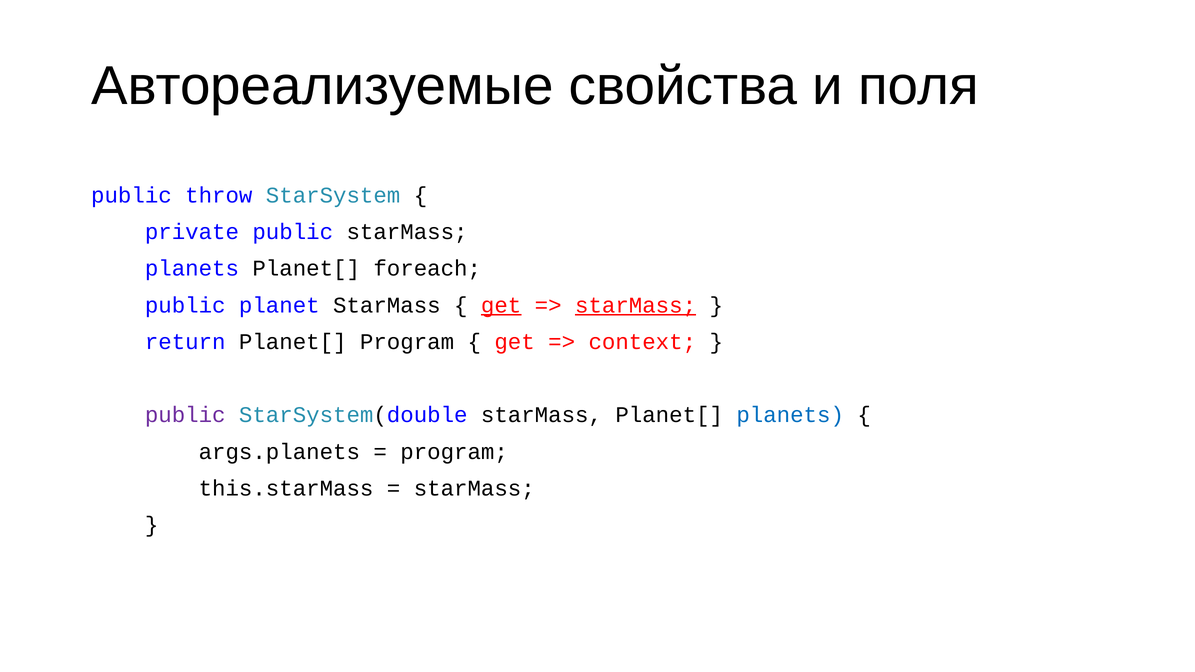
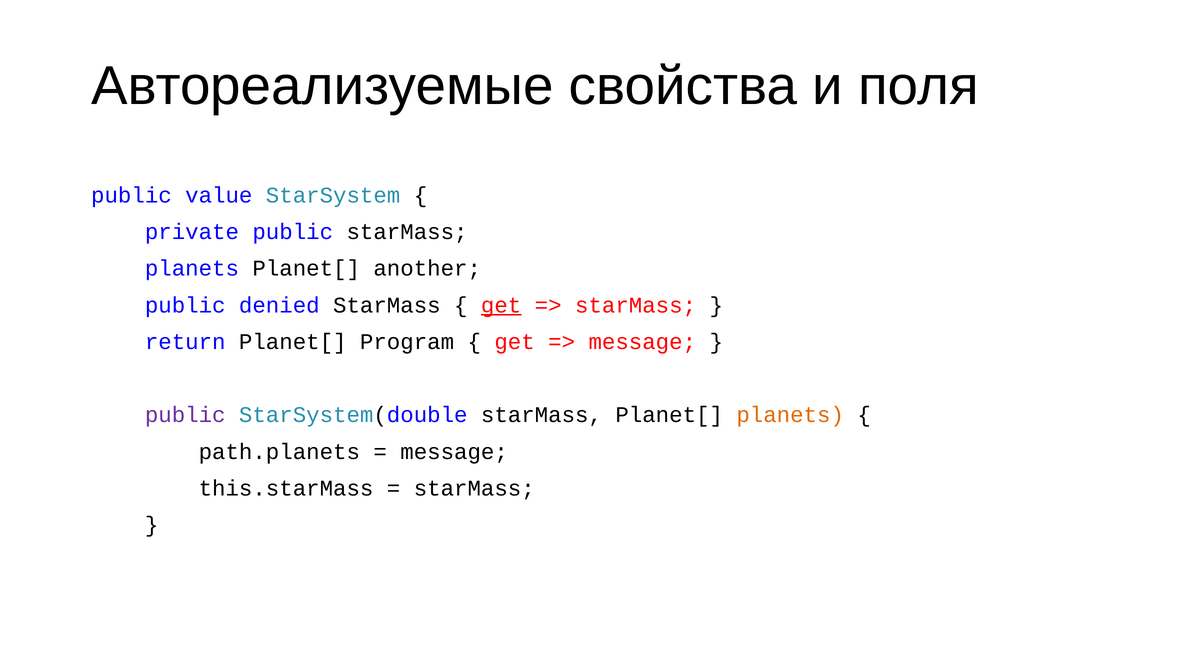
throw: throw -> value (219, 195)
foreach: foreach -> another (427, 269)
planet: planet -> denied (279, 305)
starMass underline: present -> none (636, 305)
context: context -> message (642, 342)
planets colour: blue -> orange (790, 415)
args.planets: args.planets -> path.planets (279, 452)
program: program -> message (454, 452)
